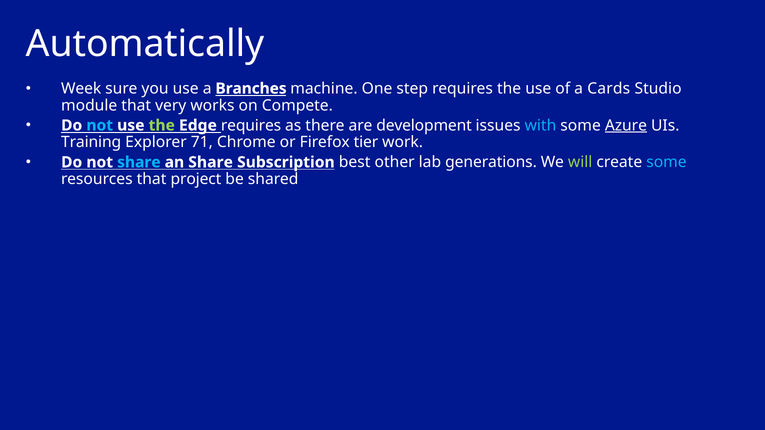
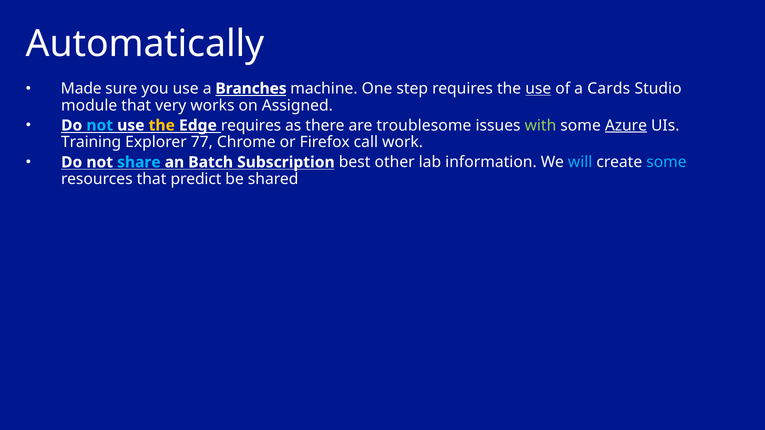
Week: Week -> Made (81, 89)
use underline: none -> present (538, 89)
Compete: Compete -> Assigned (297, 105)
the colour: light green -> yellow (162, 125)
development: development -> troublesome (424, 125)
with colour: light blue -> light green (540, 125)
71: 71 -> 77 (202, 142)
tier: tier -> call (366, 142)
an Share: Share -> Batch (211, 162)
generations: generations -> information (491, 162)
will colour: light green -> light blue (580, 162)
project: project -> predict (196, 179)
